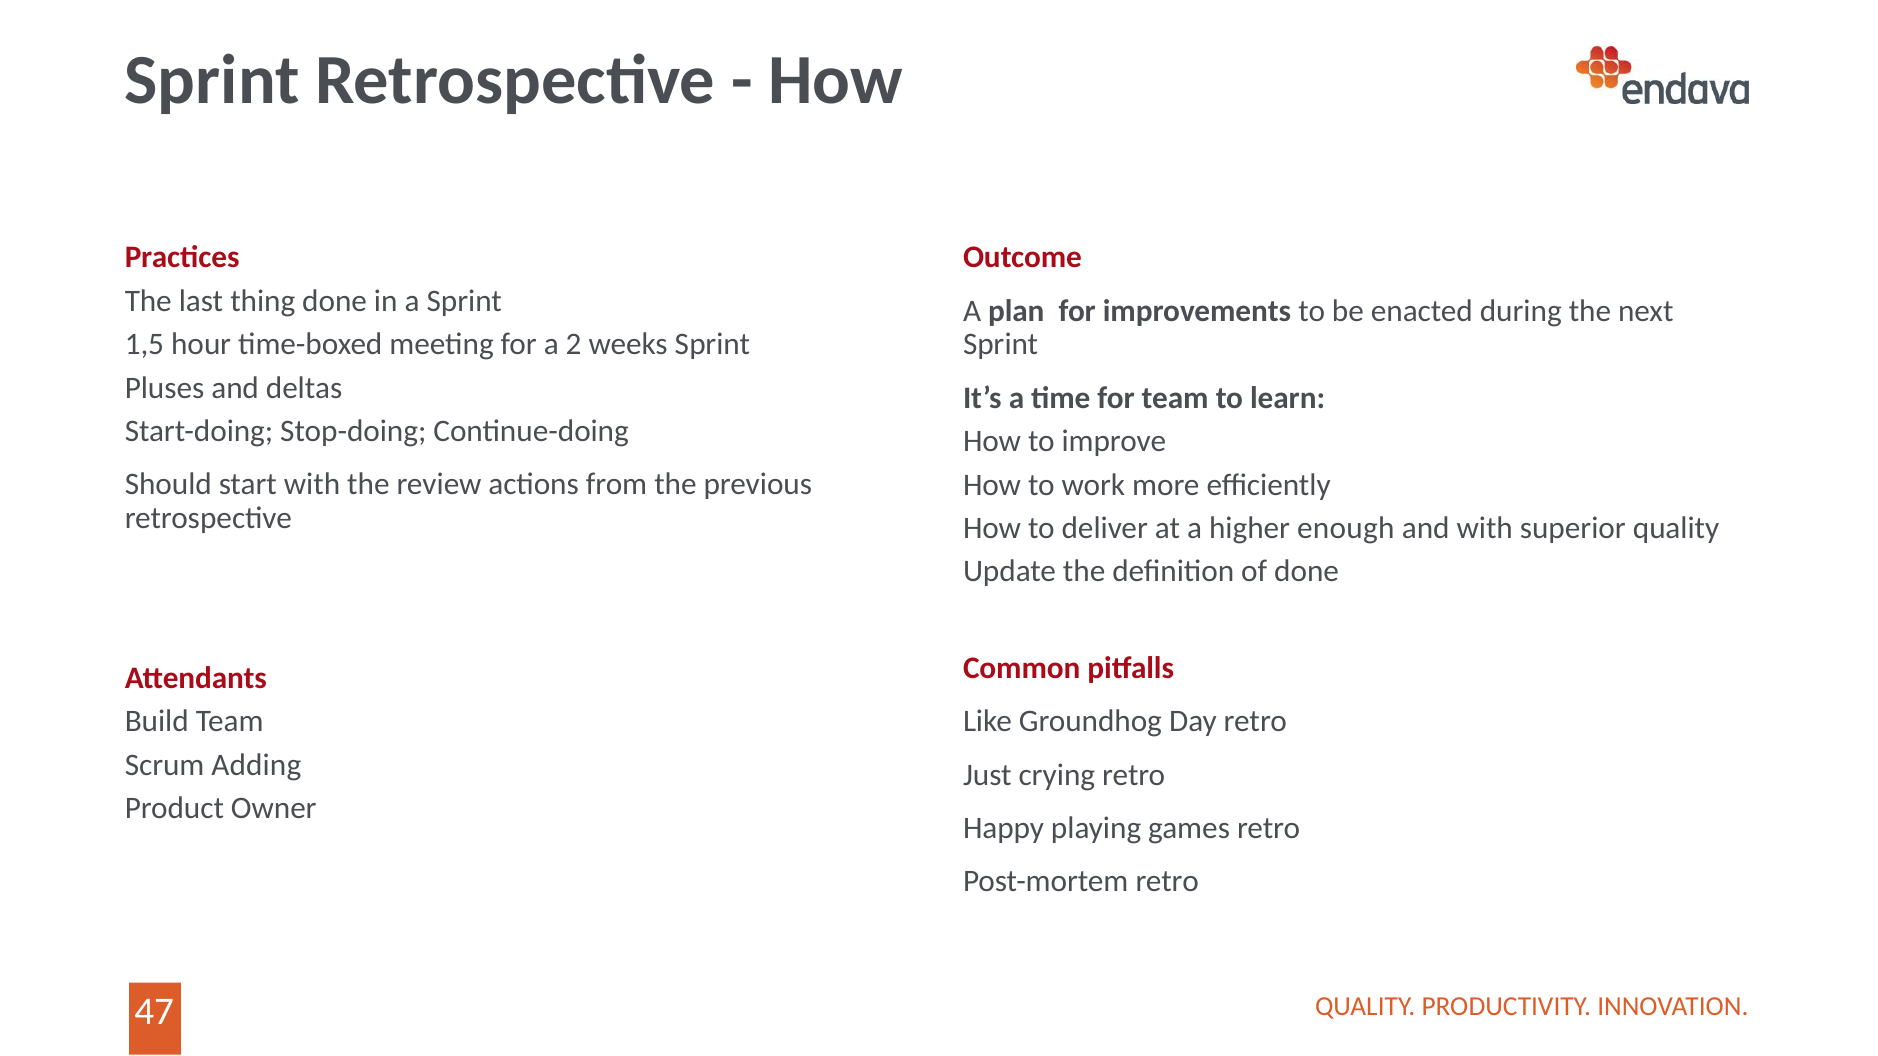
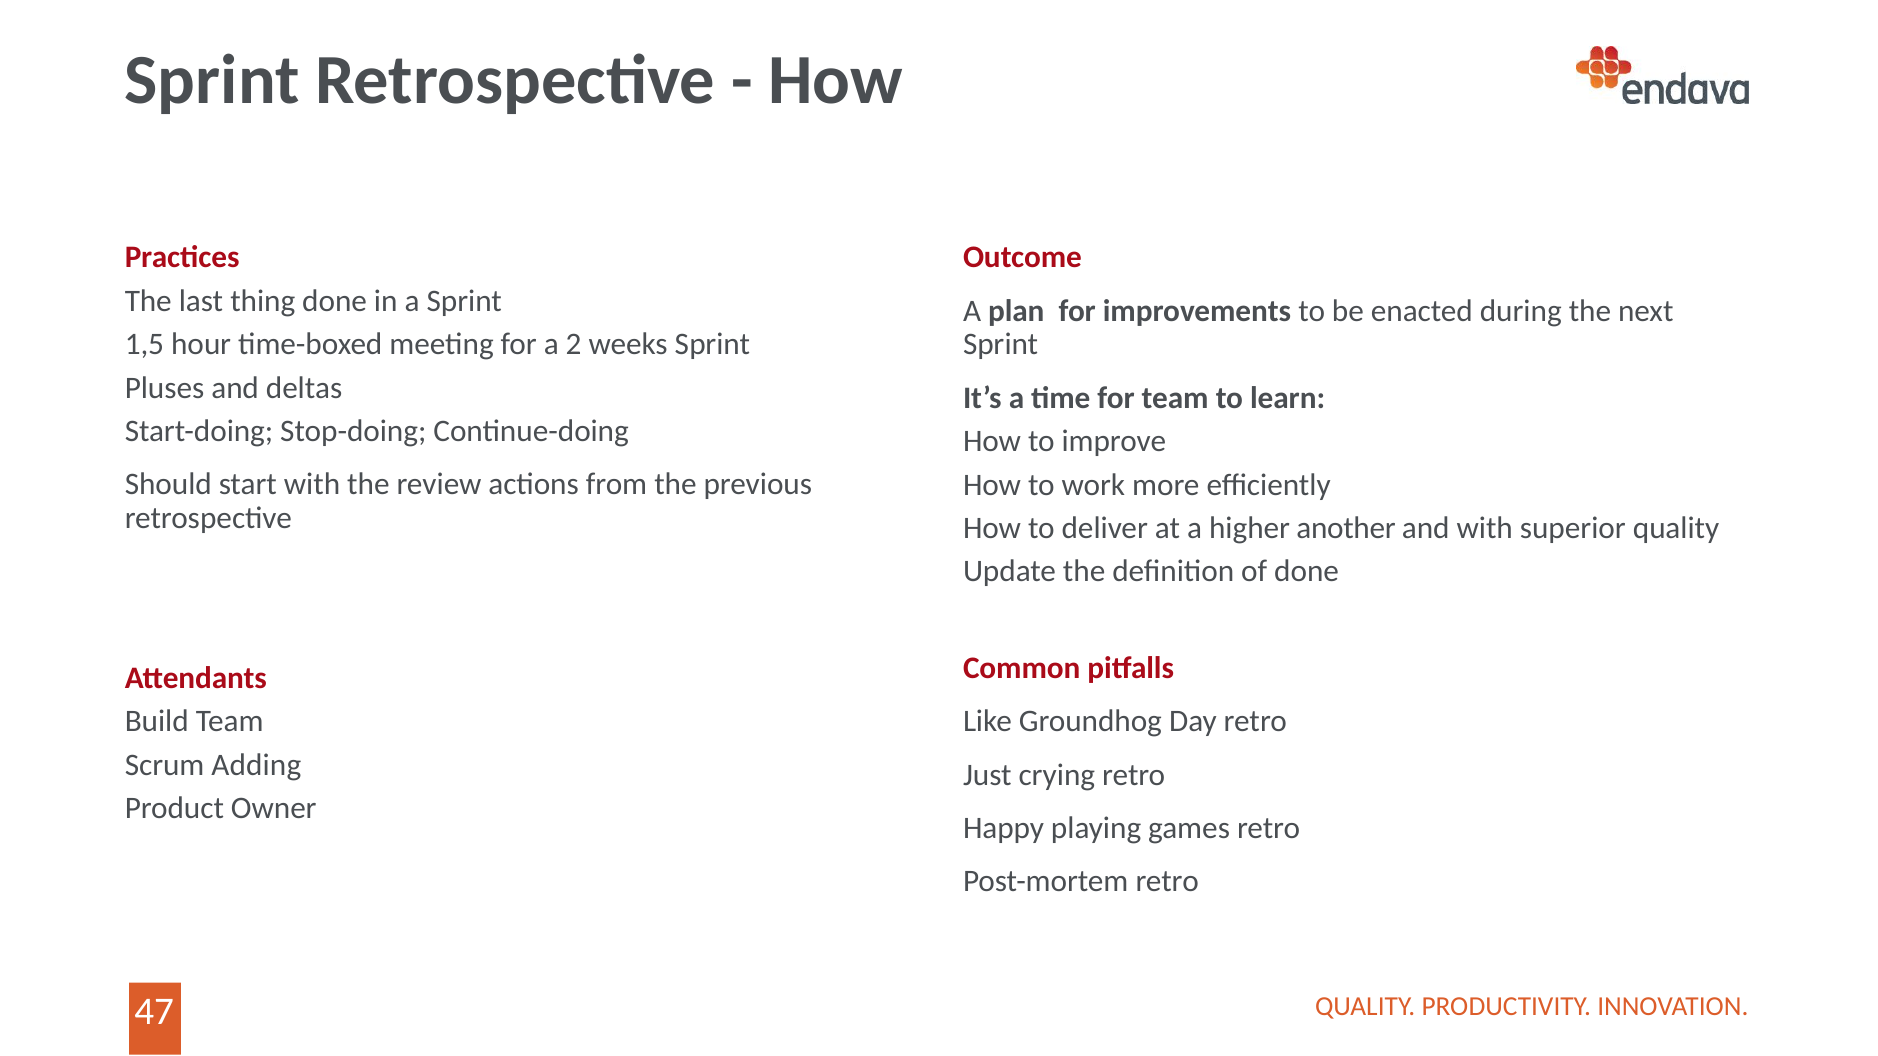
enough: enough -> another (1346, 528)
